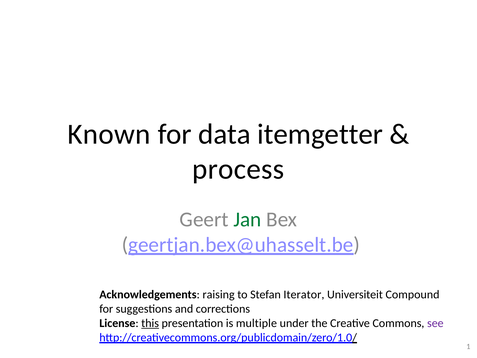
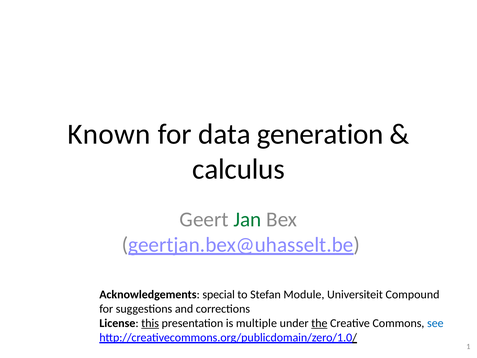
itemgetter: itemgetter -> generation (320, 134)
process: process -> calculus (239, 169)
raising: raising -> special (219, 294)
Iterator: Iterator -> Module (304, 294)
the underline: none -> present (319, 323)
see colour: purple -> blue (435, 323)
